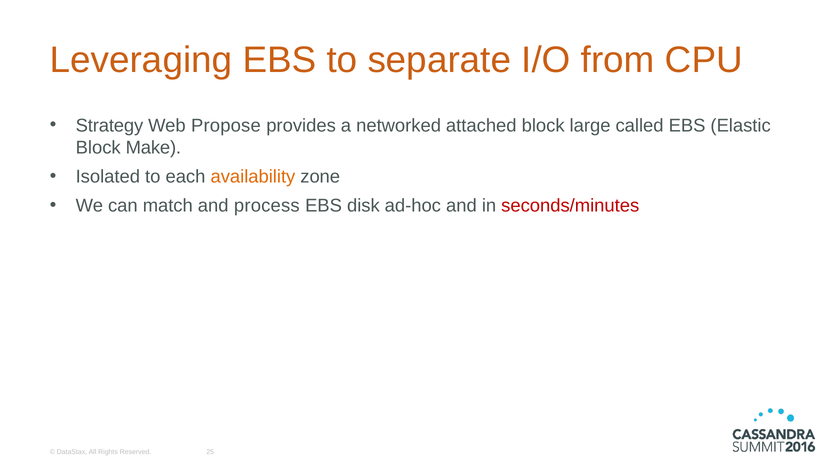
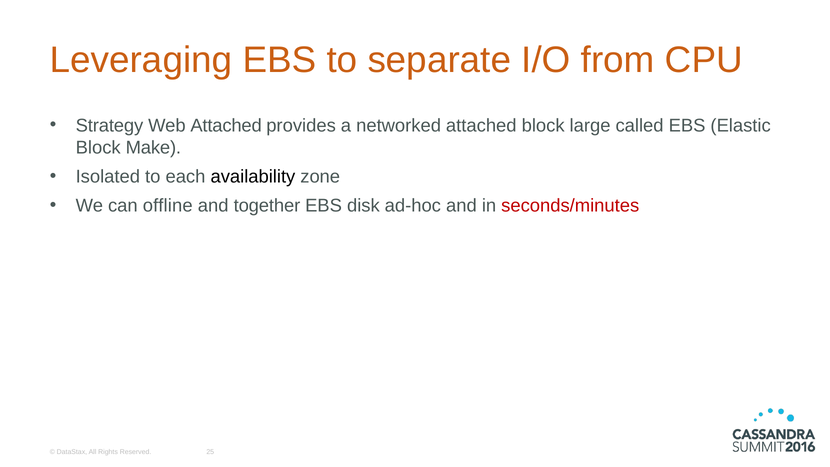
Web Propose: Propose -> Attached (226, 125)
availability colour: orange -> black (253, 177)
match: match -> offline (168, 206)
process: process -> together (267, 206)
